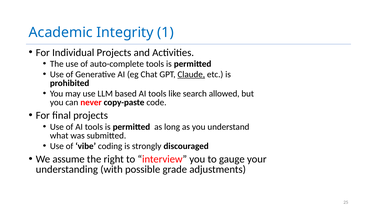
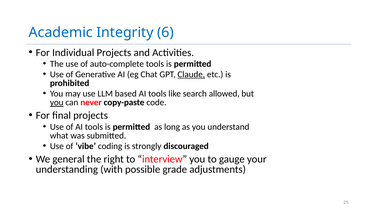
1: 1 -> 6 (165, 32)
you underline: none -> present (57, 103)
assume: assume -> general (69, 159)
